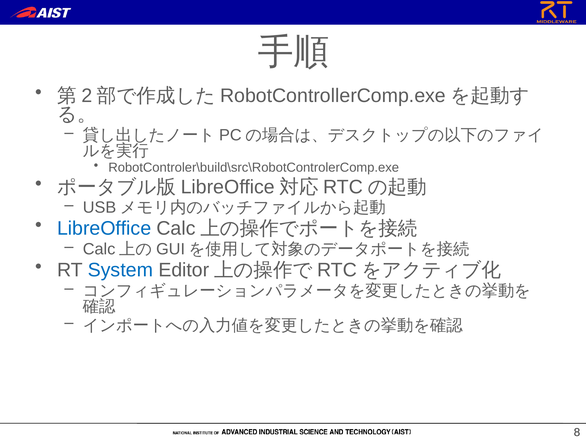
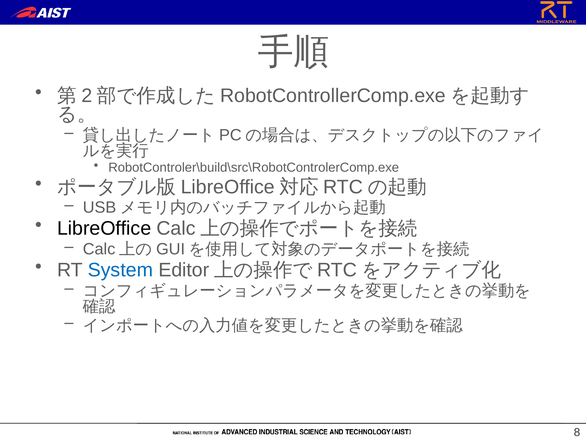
LibreOffice colour: blue -> black (104, 228)
